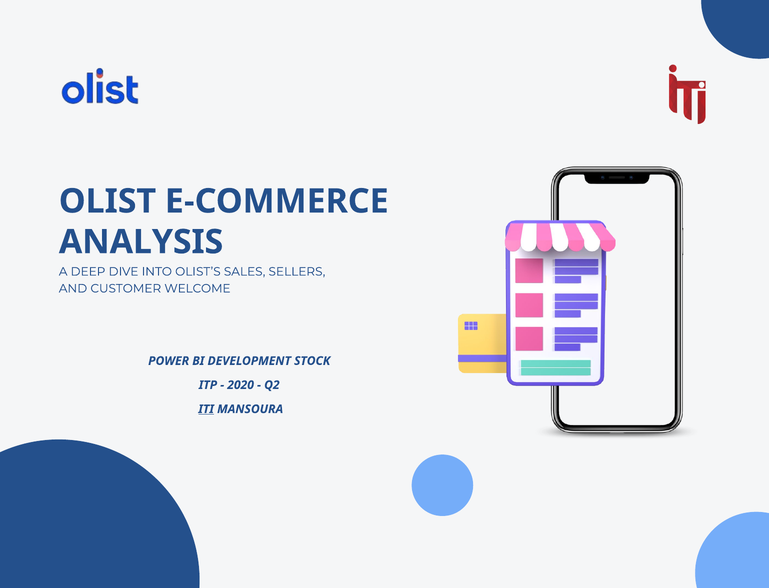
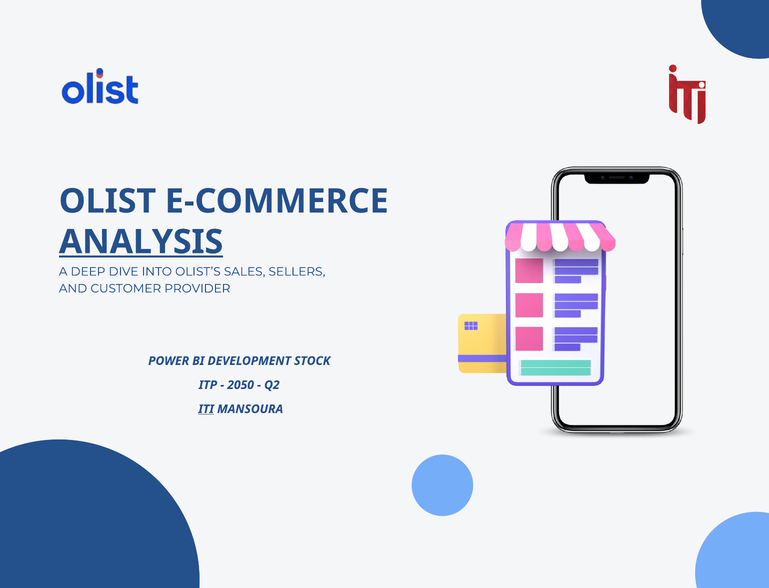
ANALYSIS underline: none -> present (141, 242)
WELCOME: WELCOME -> PROVIDER (197, 289)
2020: 2020 -> 2050 (241, 385)
